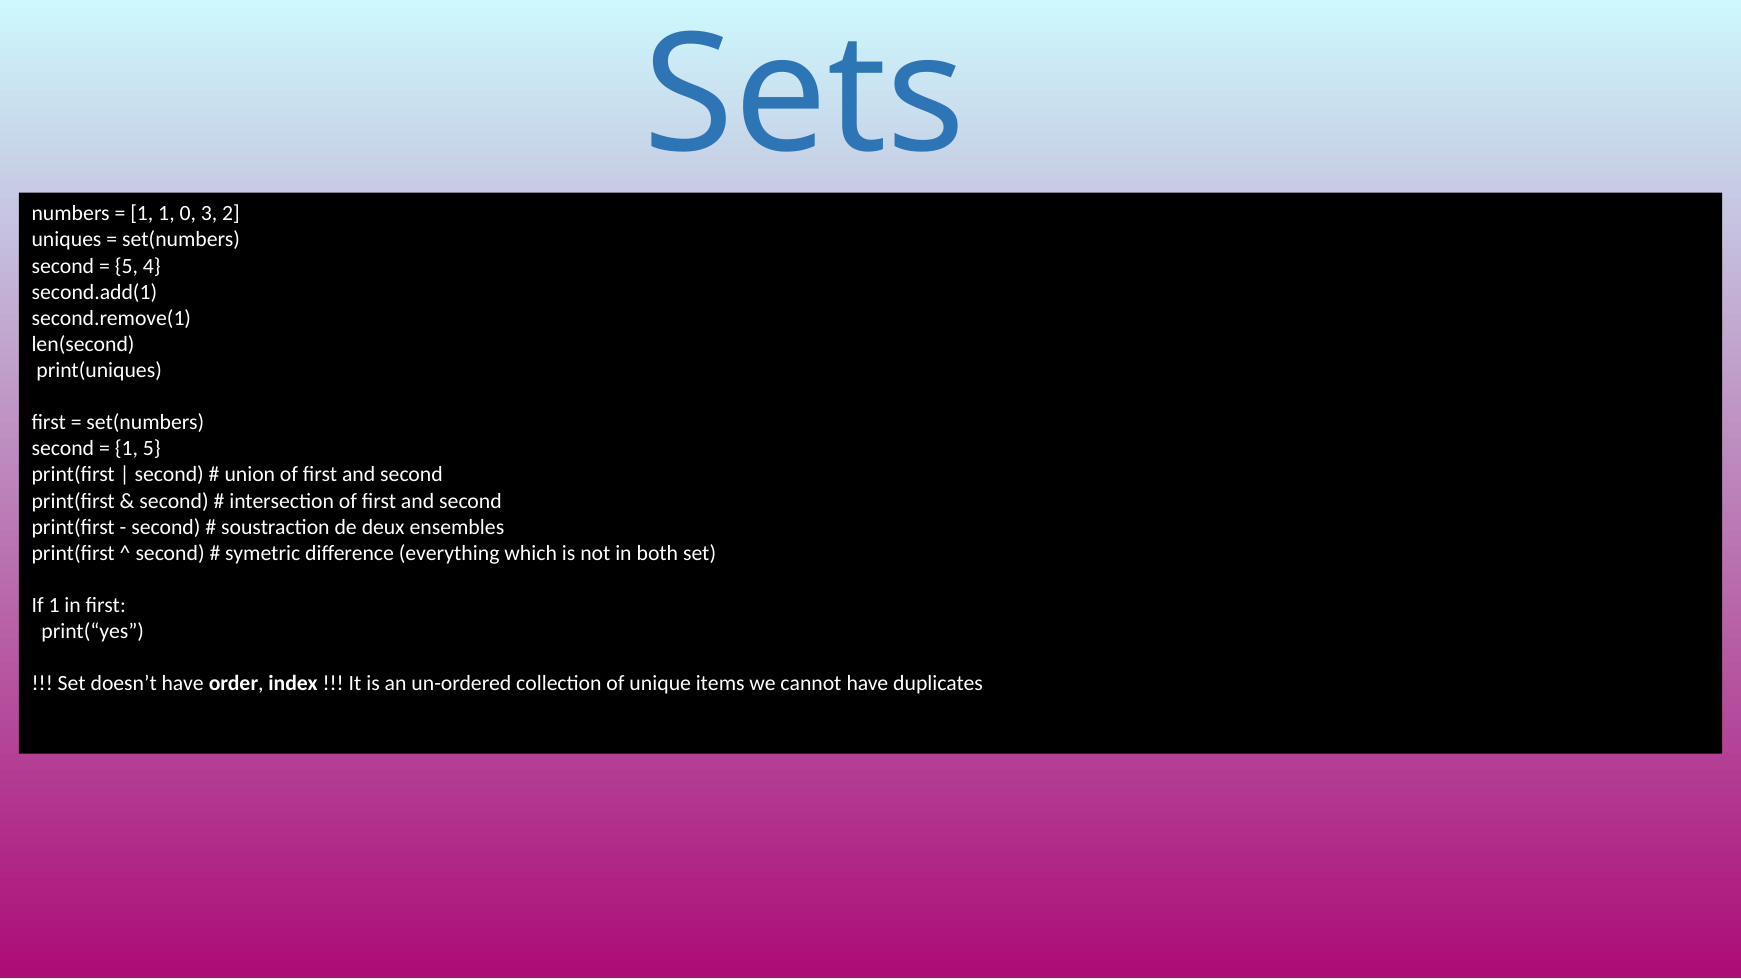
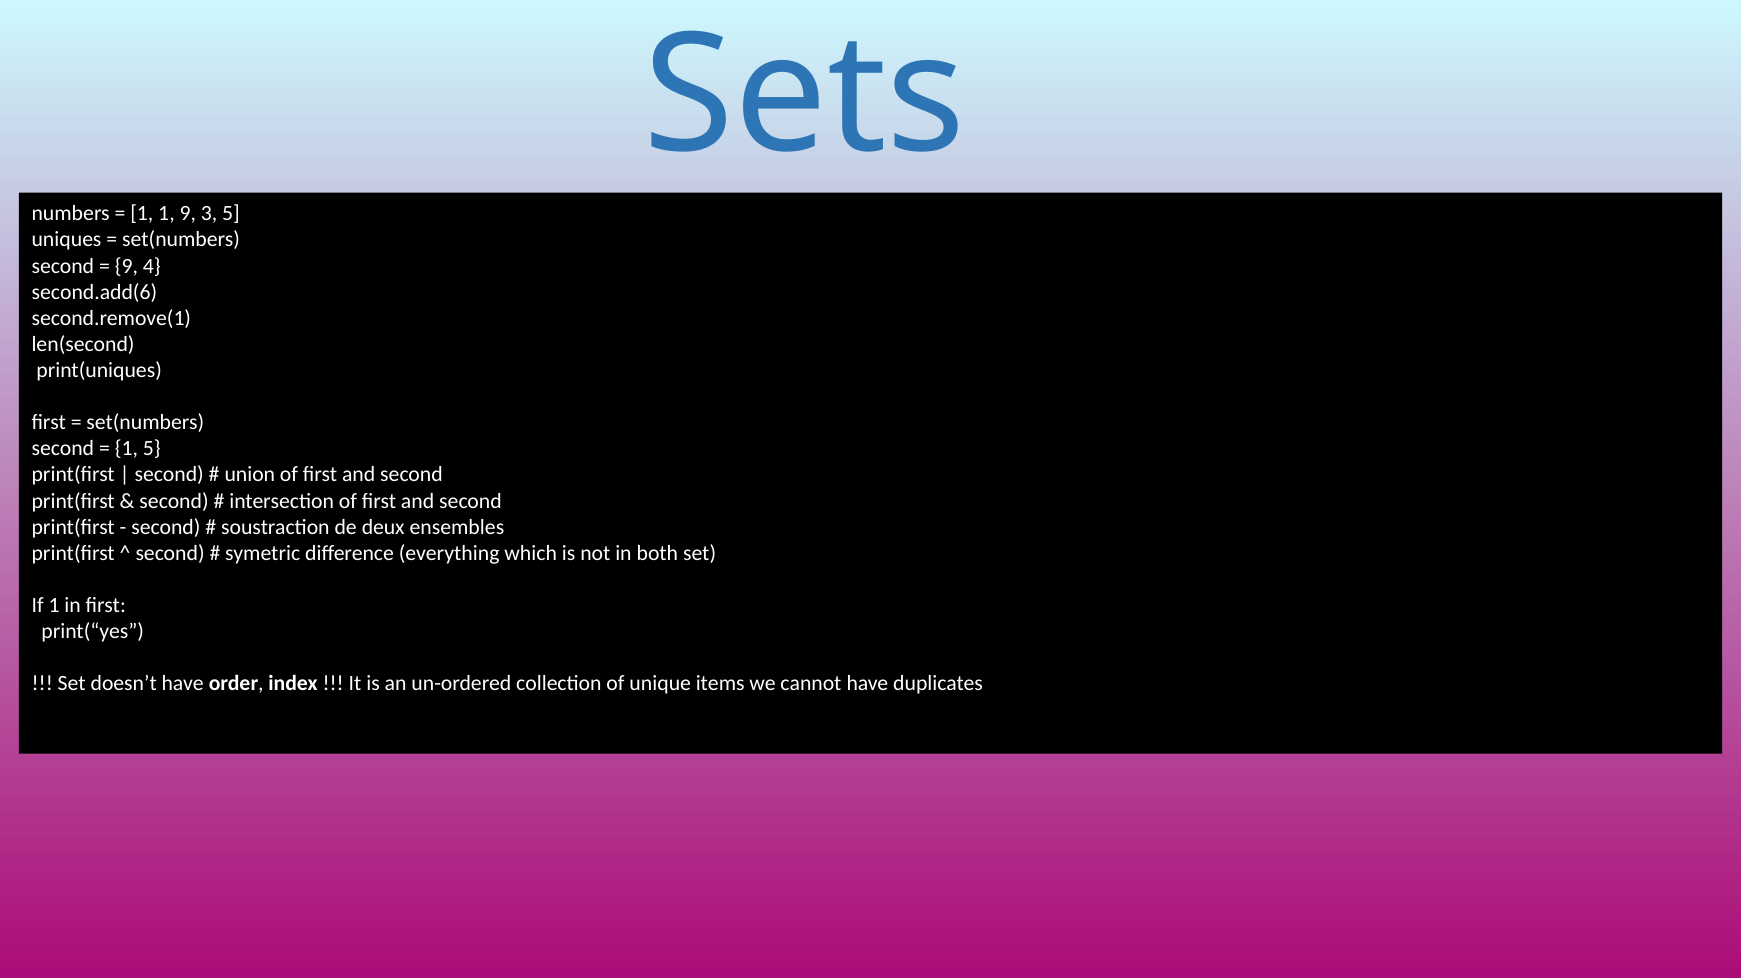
1 0: 0 -> 9 (188, 214)
3 2: 2 -> 5 (231, 214)
5: 5 -> 9 (126, 266)
second.add(1: second.add(1 -> second.add(6 (94, 292)
